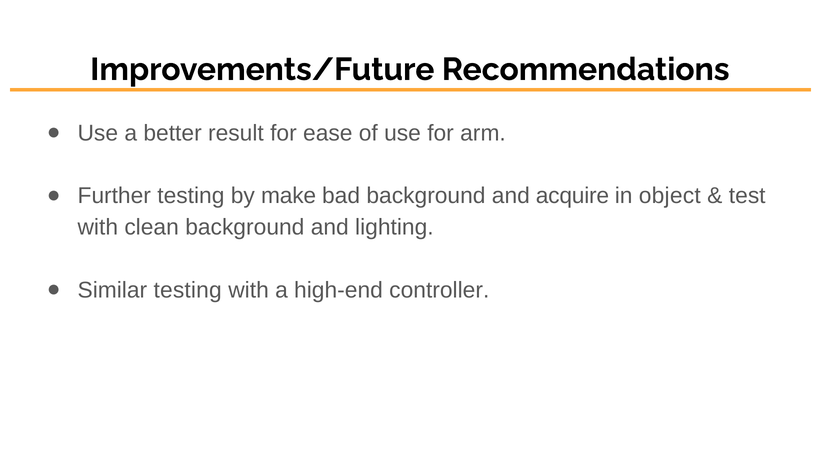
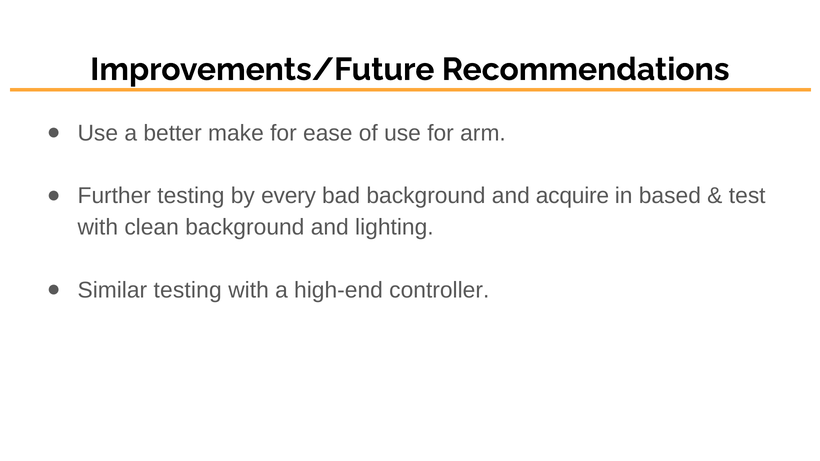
result: result -> make (236, 133)
make: make -> every (289, 196)
object: object -> based (670, 196)
